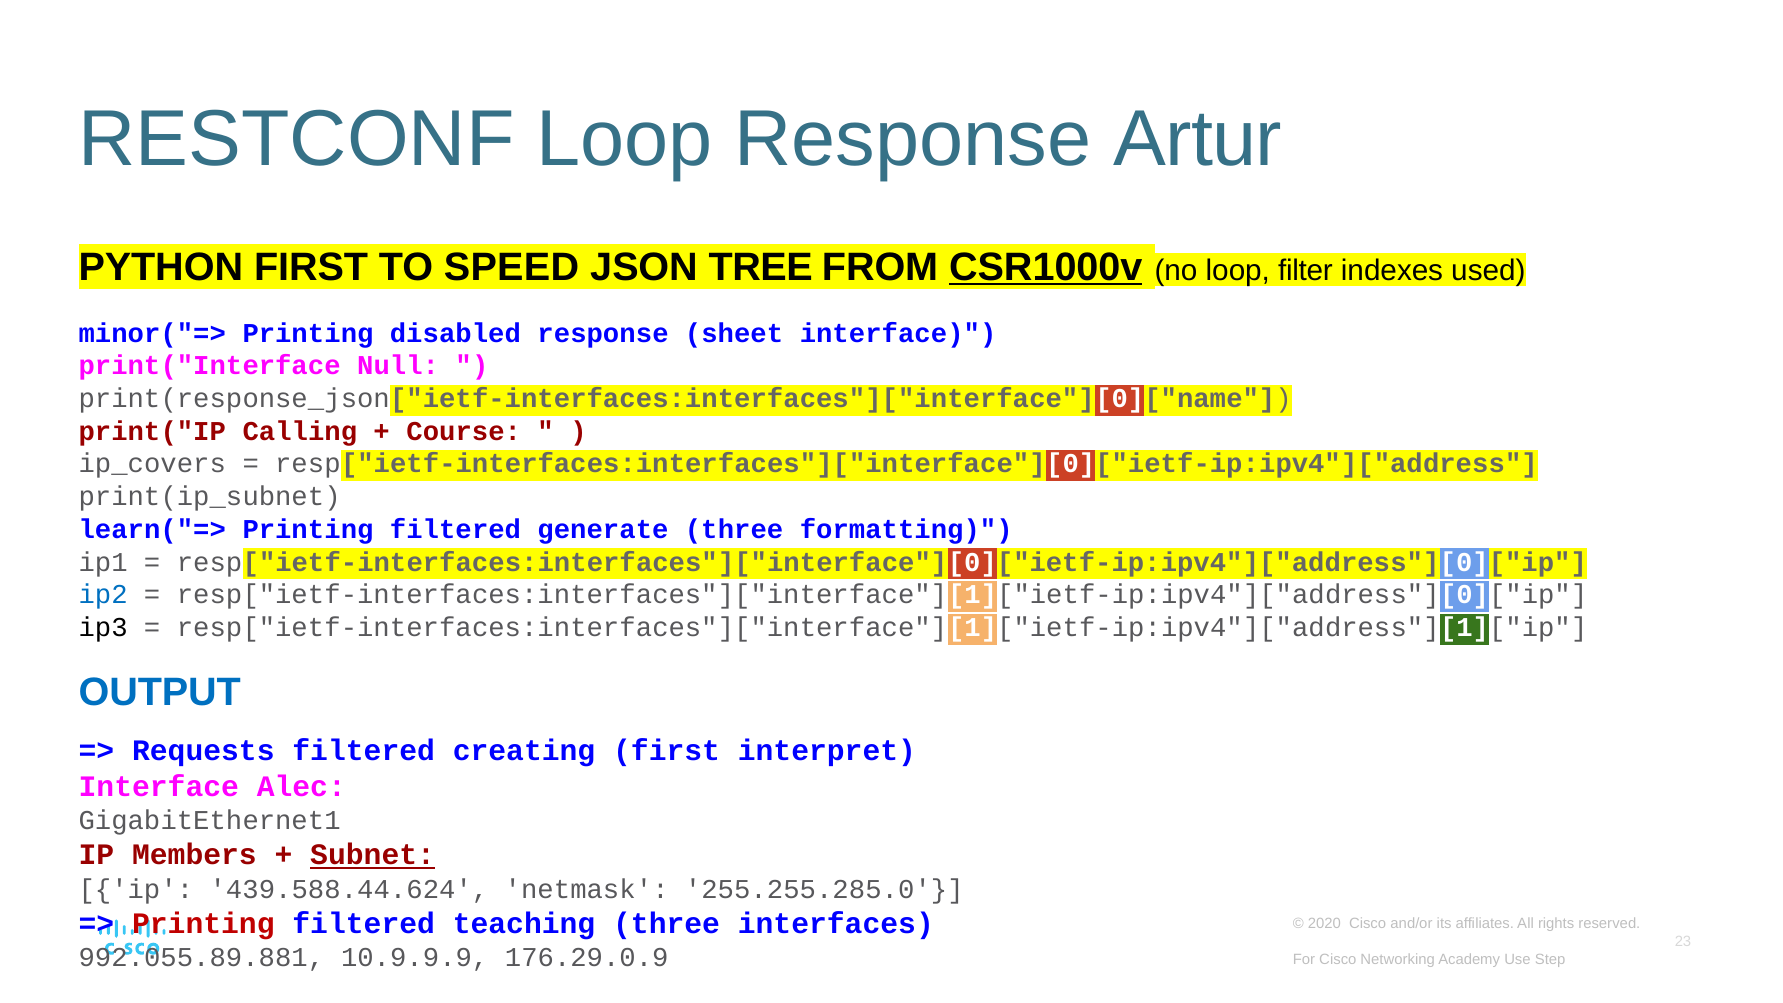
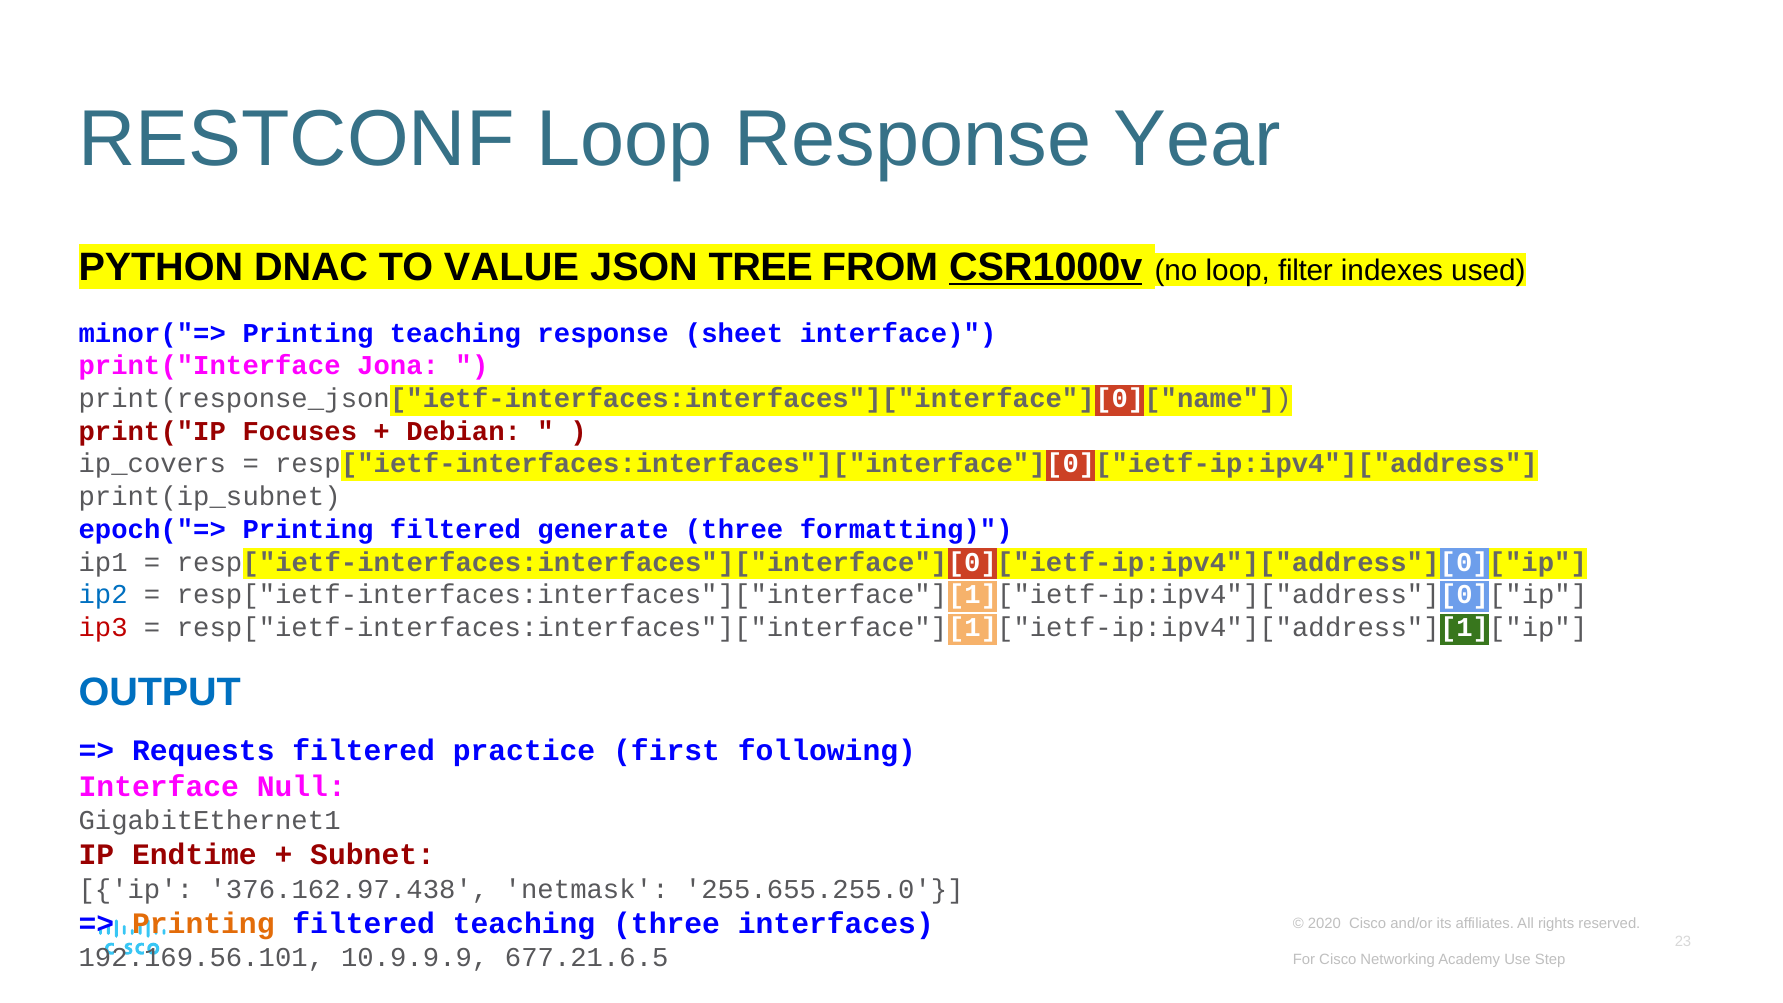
Artur: Artur -> Year (1197, 139)
PYTHON FIRST: FIRST -> DNAC (311, 267)
SPEED: SPEED -> VALUE (512, 267)
Printing disabled: disabled -> teaching (455, 333)
Null: Null -> Jona (398, 366)
Calling: Calling -> Focuses (300, 431)
Course: Course -> Debian (464, 431)
learn("=>: learn("=> -> epoch("=> (152, 529)
ip3 colour: black -> red (103, 628)
creating: creating -> practice (524, 751)
interpret: interpret -> following (827, 751)
Alec: Alec -> Null (301, 787)
Members: Members -> Endtime (194, 855)
Subnet underline: present -> none (373, 855)
439.588.44.624: 439.588.44.624 -> 376.162.97.438 (349, 889)
255.255.285.0: 255.255.285.0 -> 255.655.255.0 (824, 889)
Printing colour: red -> orange (203, 923)
992.055.89.881: 992.055.89.881 -> 192.169.56.101 (201, 957)
176.29.0.9: 176.29.0.9 -> 677.21.6.5 (587, 957)
